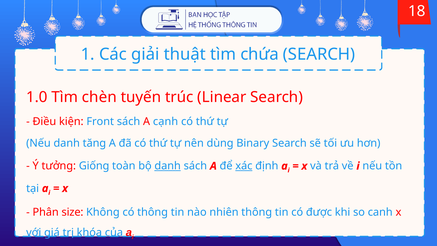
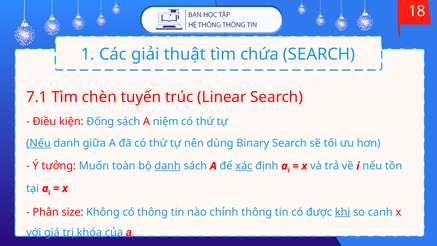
1.0: 1.0 -> 7.1 (37, 97)
Front: Front -> Đống (100, 121)
cạnh: cạnh -> niệm (166, 121)
Nếu underline: none -> present (38, 143)
tăng: tăng -> giữa (94, 143)
Giống: Giống -> Muốn (94, 166)
nhiên: nhiên -> chỉnh (224, 212)
khi underline: none -> present (343, 212)
